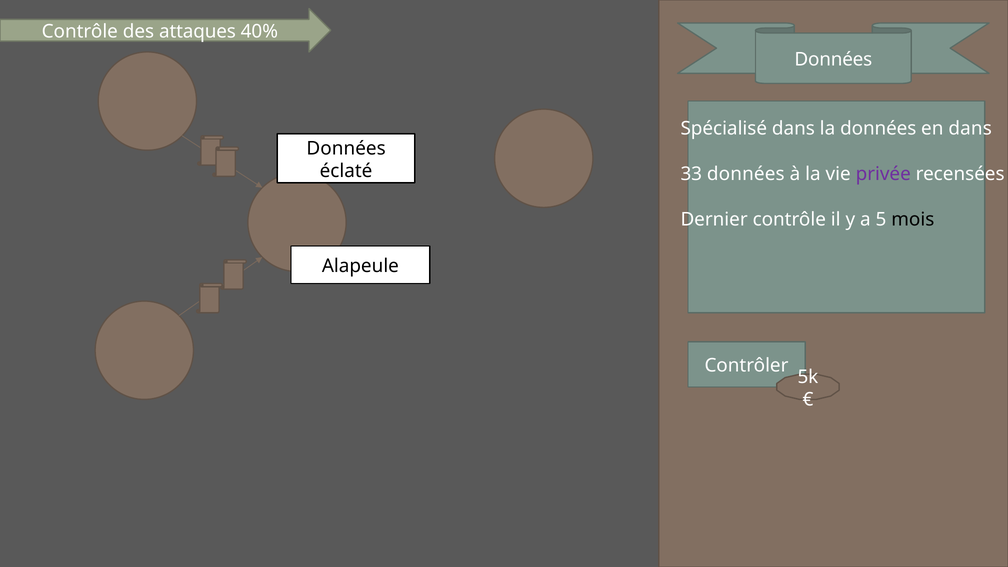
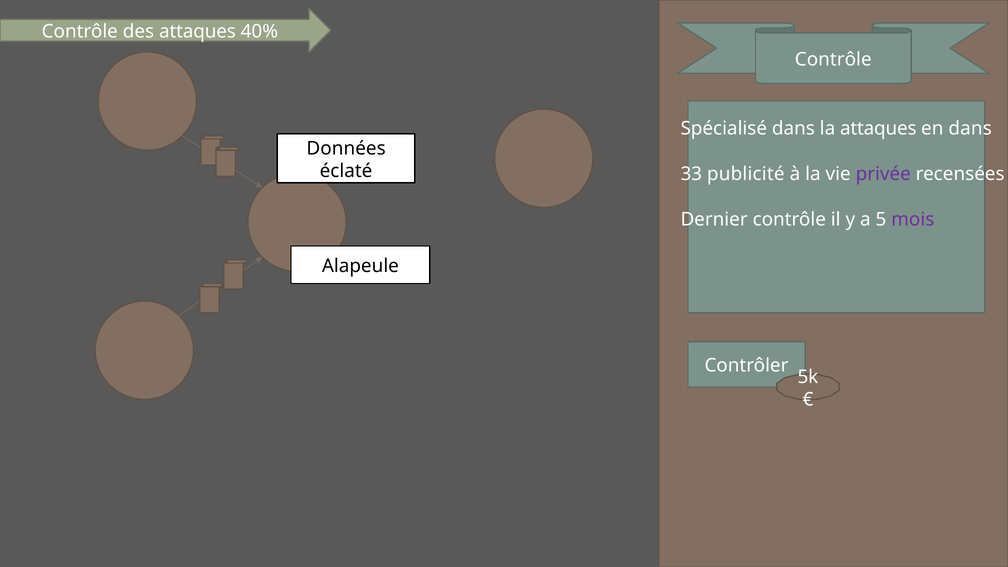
Données: Données -> Contrôle (833, 60)
la données: données -> attaques (878, 129)
33 données: données -> publicité (746, 174)
mois colour: black -> purple (913, 219)
